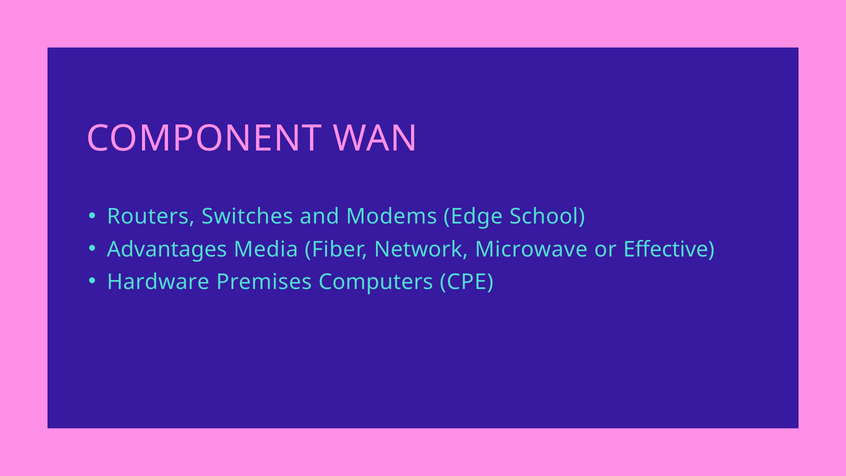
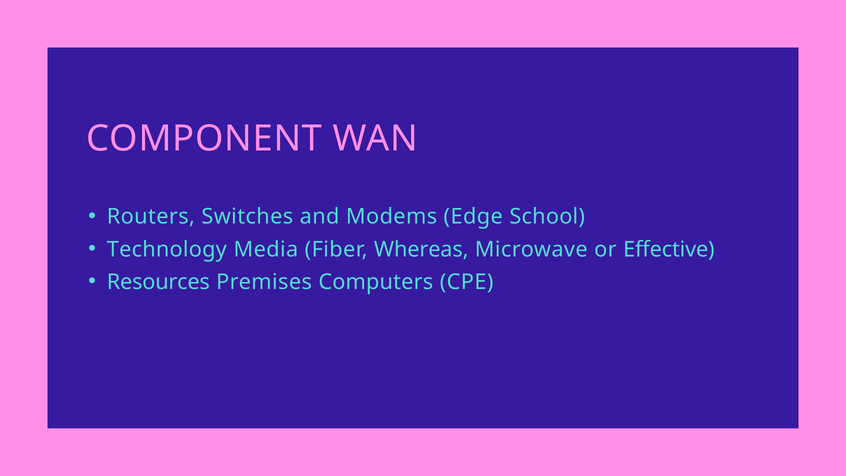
Advantages: Advantages -> Technology (167, 249)
Network: Network -> Whereas (421, 249)
Hardware: Hardware -> Resources (158, 282)
